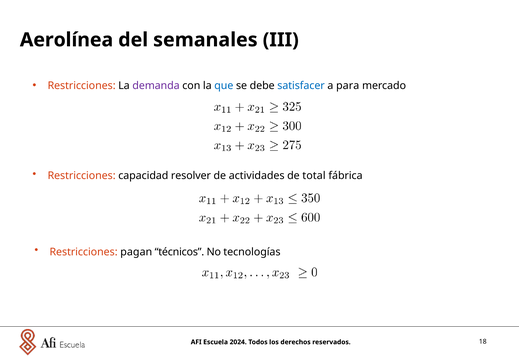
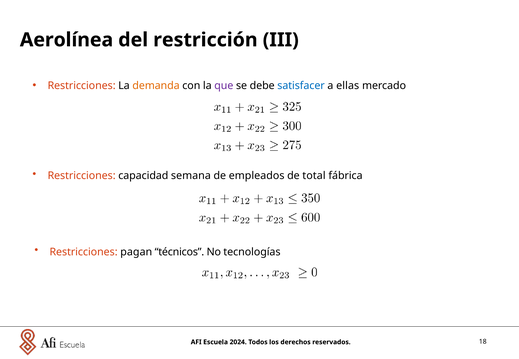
semanales: semanales -> restricción (205, 40)
demanda colour: purple -> orange (156, 86)
que colour: blue -> purple (224, 86)
para: para -> ellas (348, 86)
resolver: resolver -> semana (191, 176)
actividades: actividades -> empleados (257, 176)
